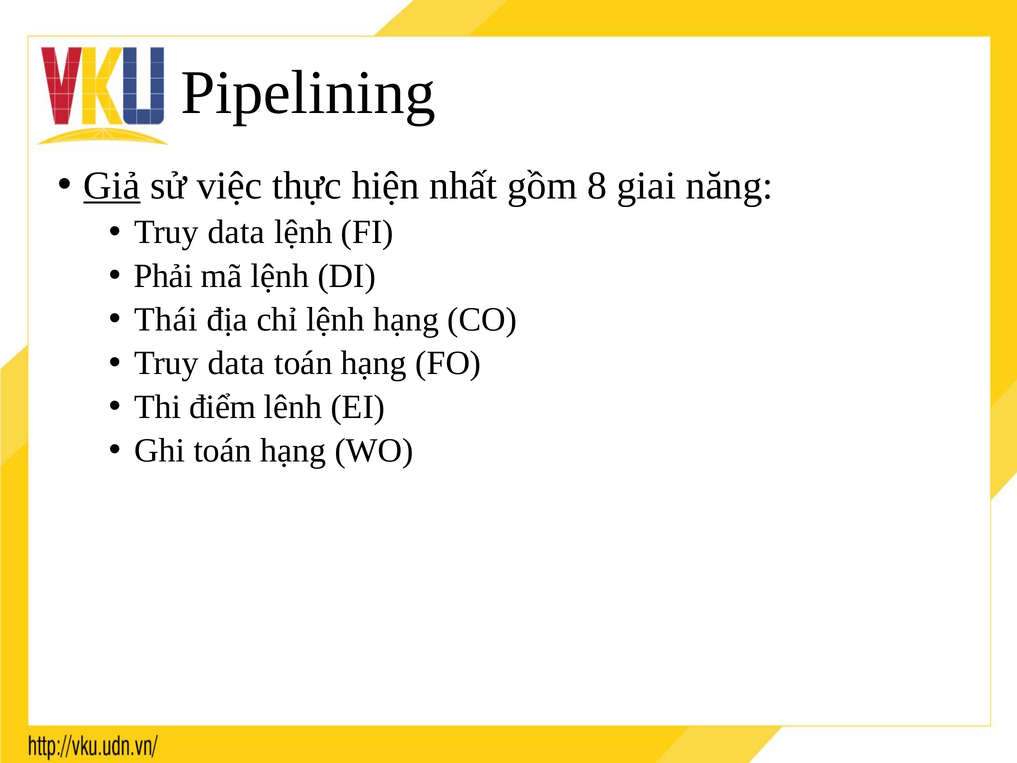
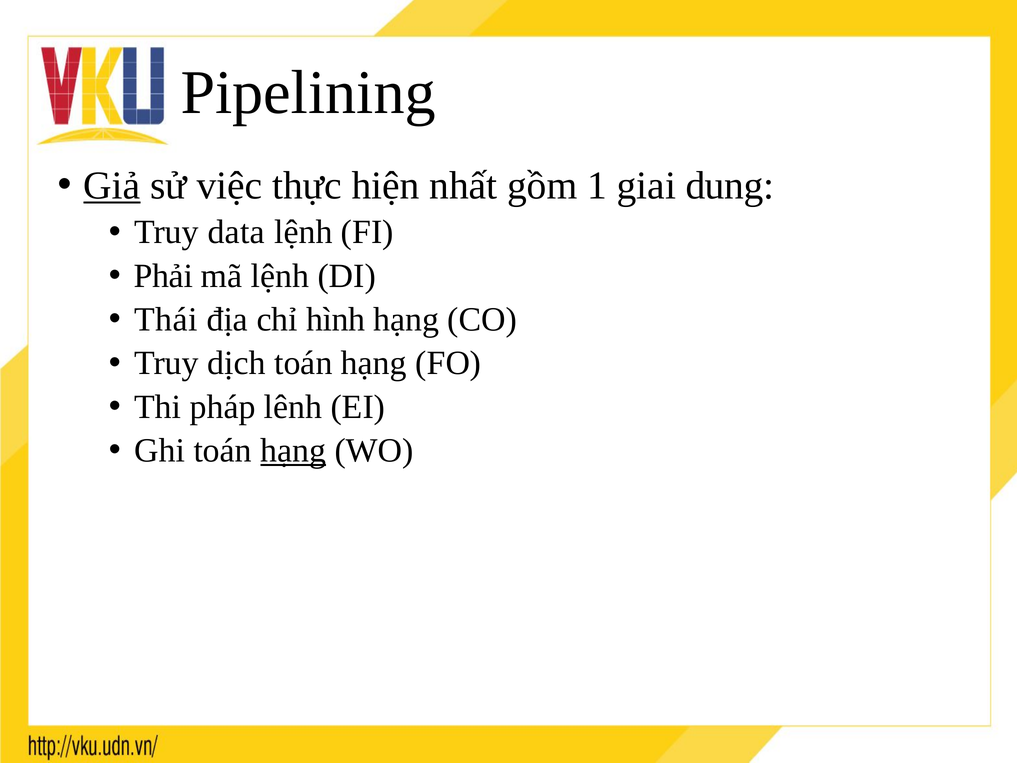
8: 8 -> 1 (597, 185)
năng: năng -> dung (730, 185)
chỉ lệnh: lệnh -> hình (336, 319)
data: data -> dịch (236, 363)
điểm: điểm -> pháp (223, 407)
hạng underline: none -> present (293, 450)
